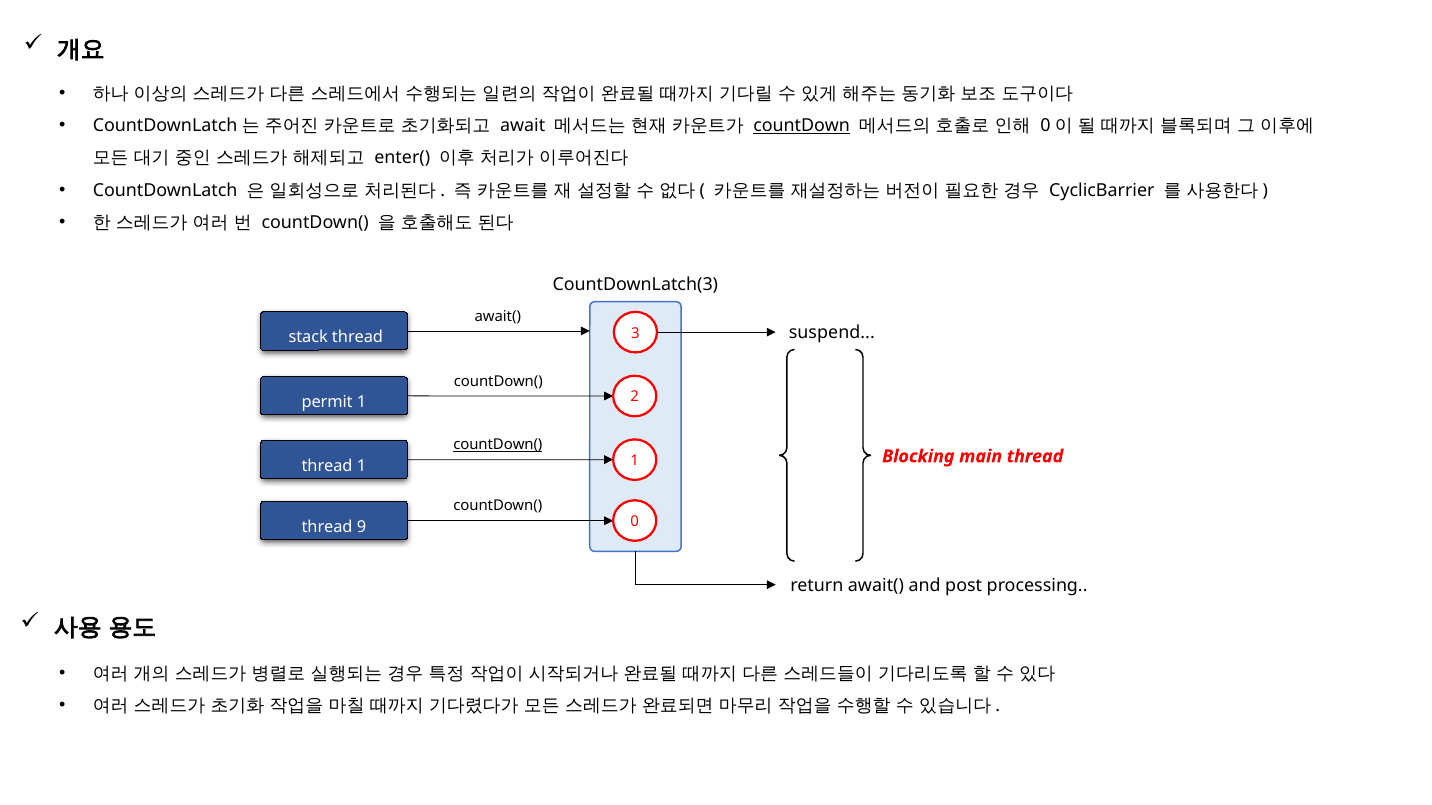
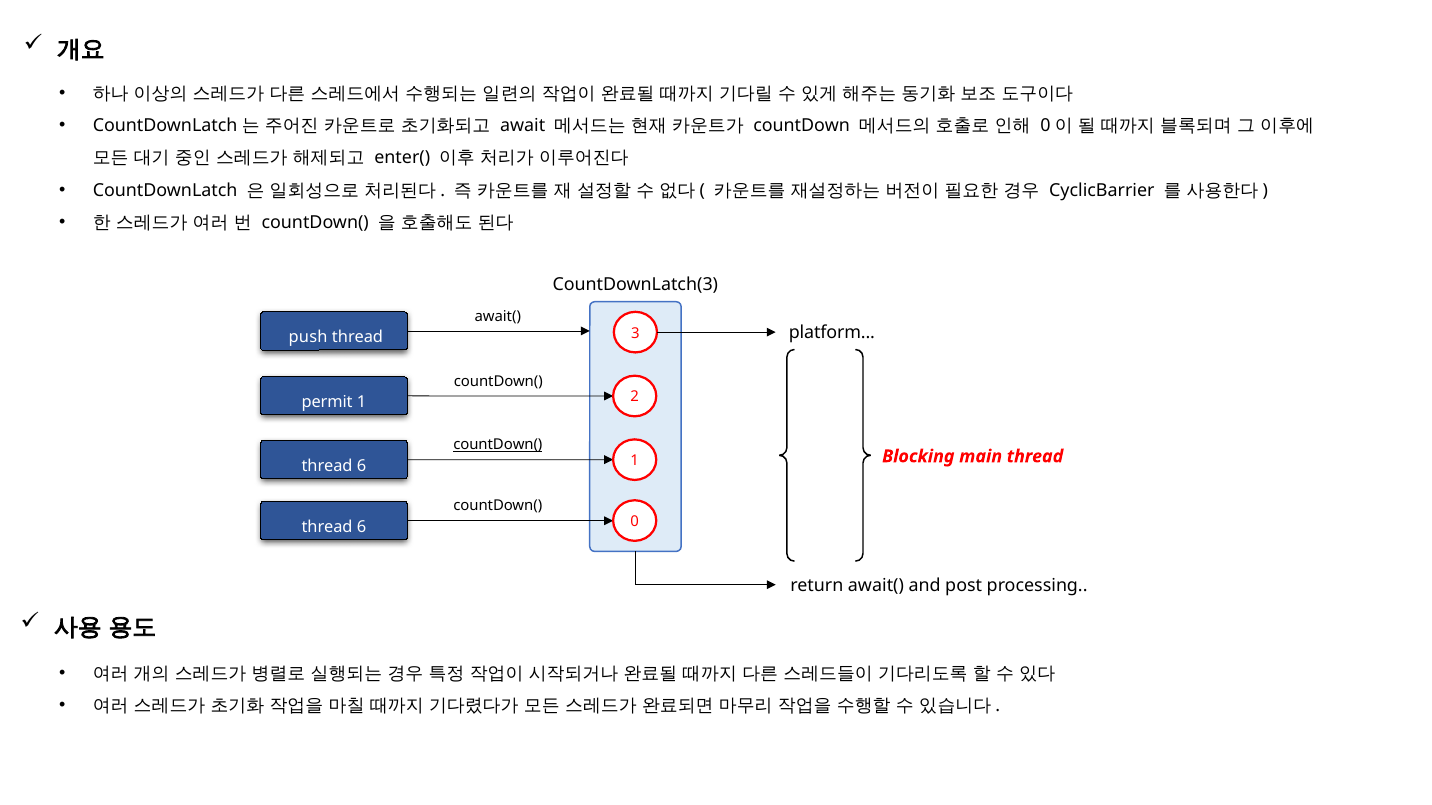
countDown underline: present -> none (802, 126)
suspend: suspend -> platform (832, 333)
stack: stack -> push (308, 337)
1: 1 -> 6 (362, 466)
9: 9 -> 6 (362, 527)
